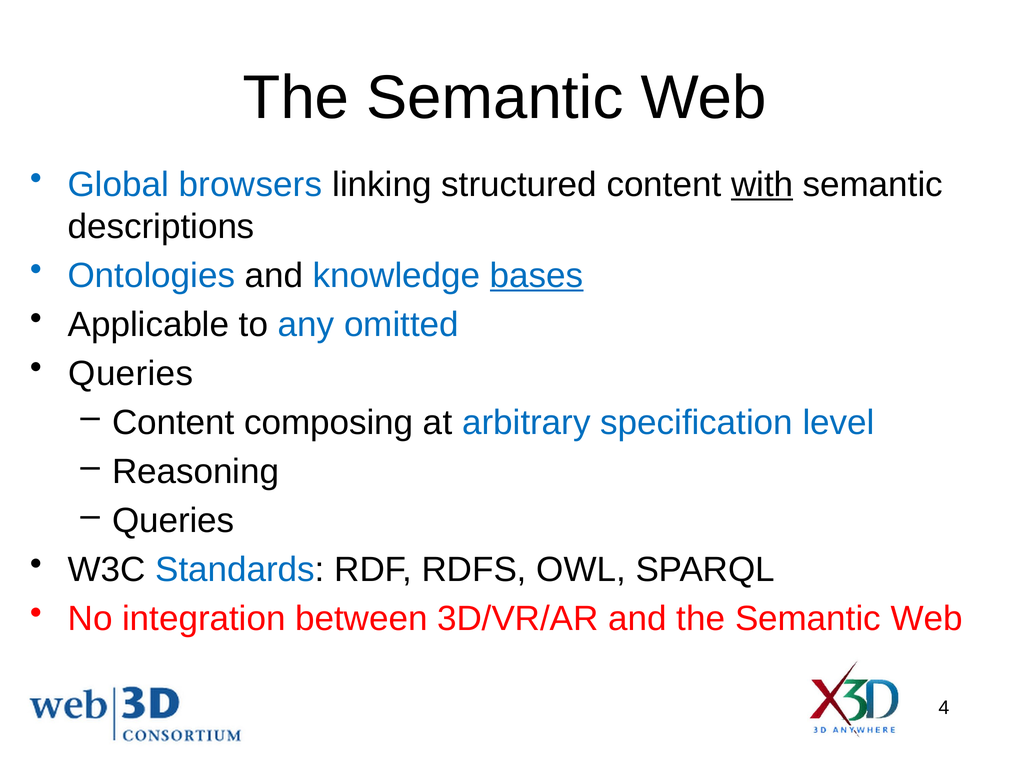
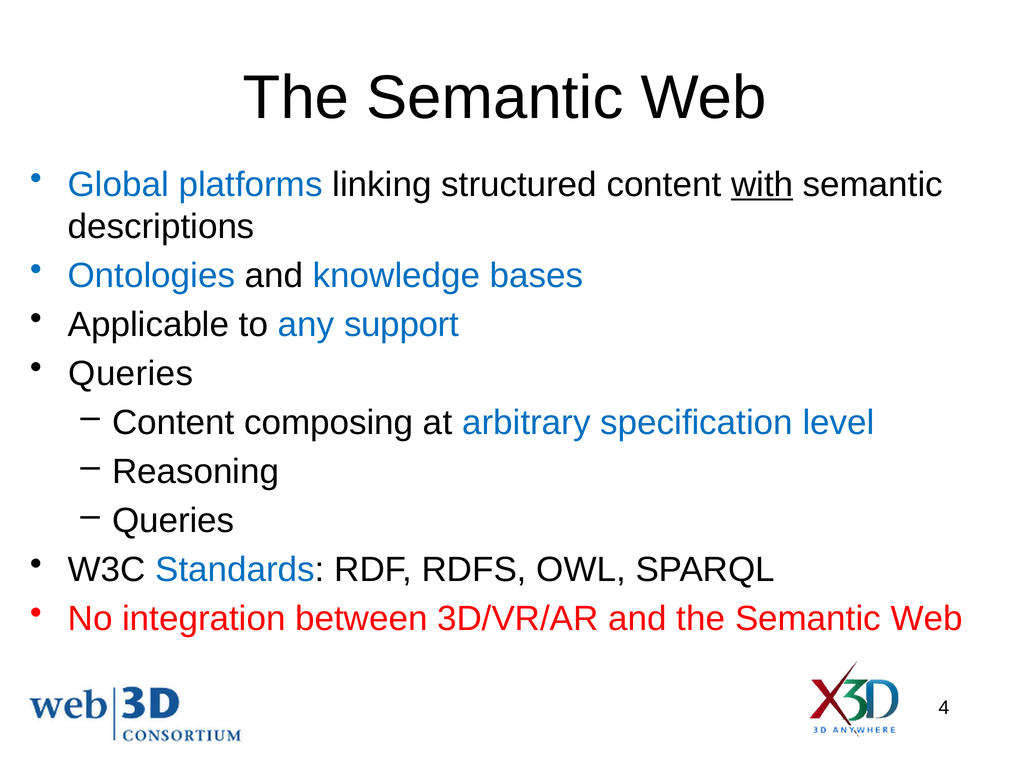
browsers: browsers -> platforms (251, 185)
bases underline: present -> none (537, 276)
omitted: omitted -> support (402, 325)
